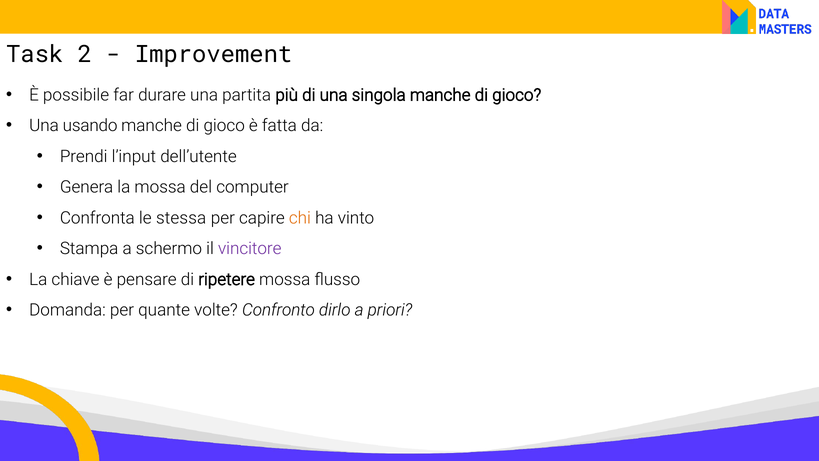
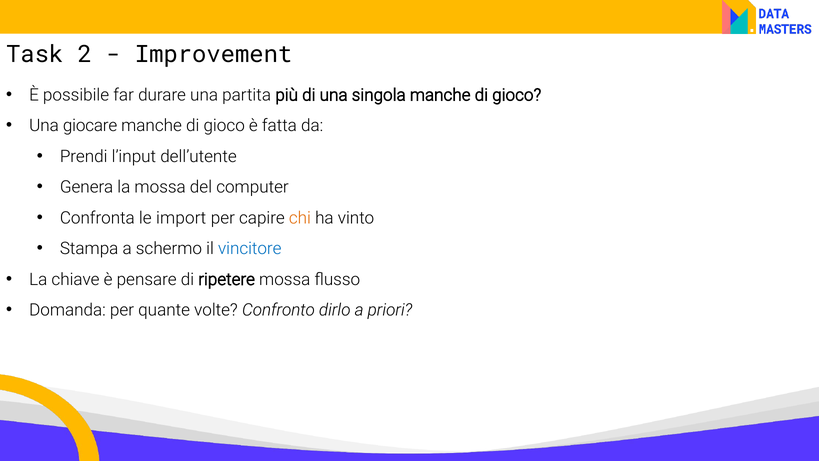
usando: usando -> giocare (90, 126)
stessa: stessa -> import (181, 218)
vincitore colour: purple -> blue (250, 249)
